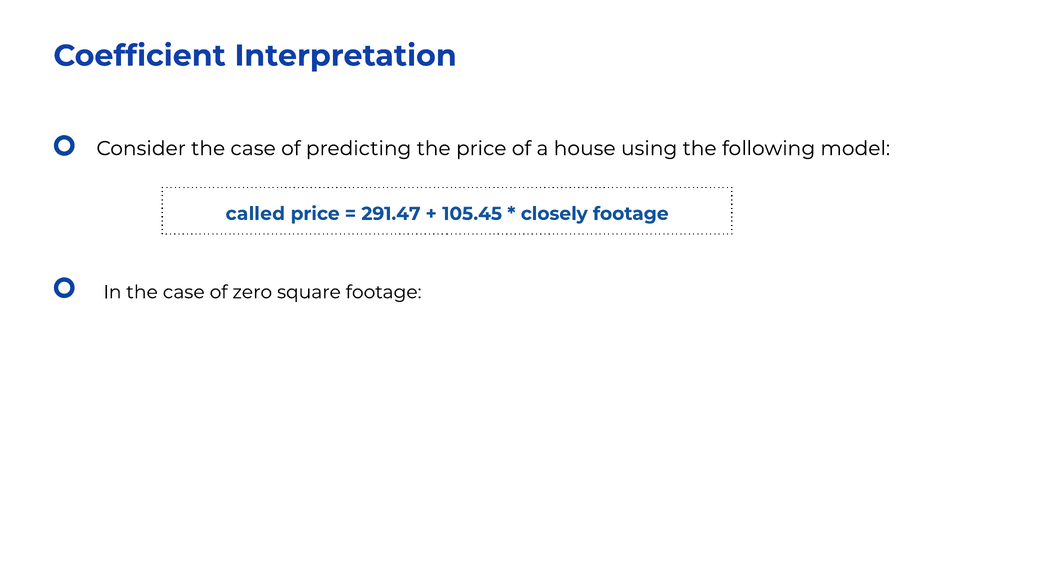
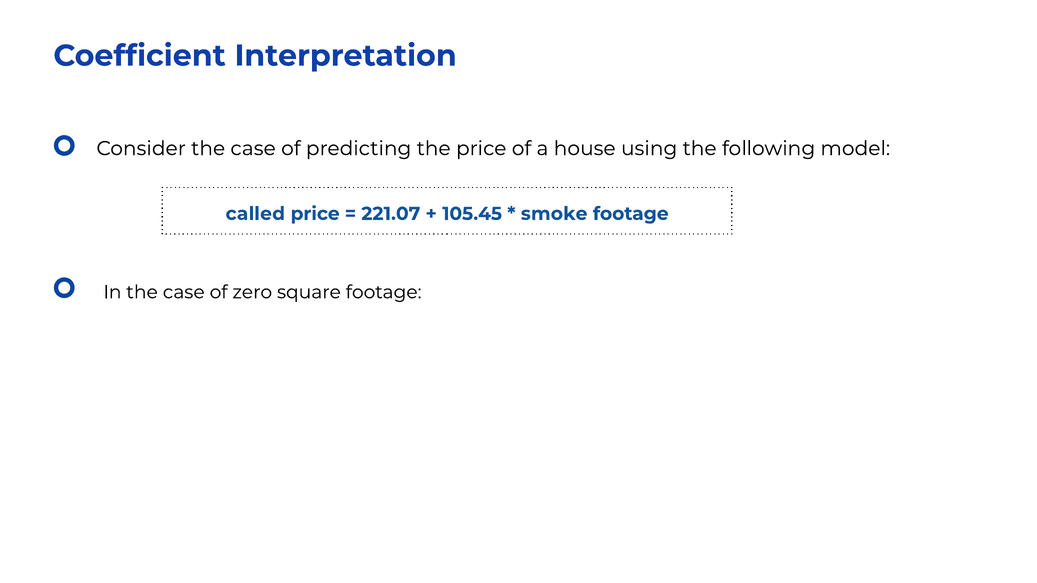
291.47: 291.47 -> 221.07 (391, 214)
closely: closely -> smoke (554, 214)
